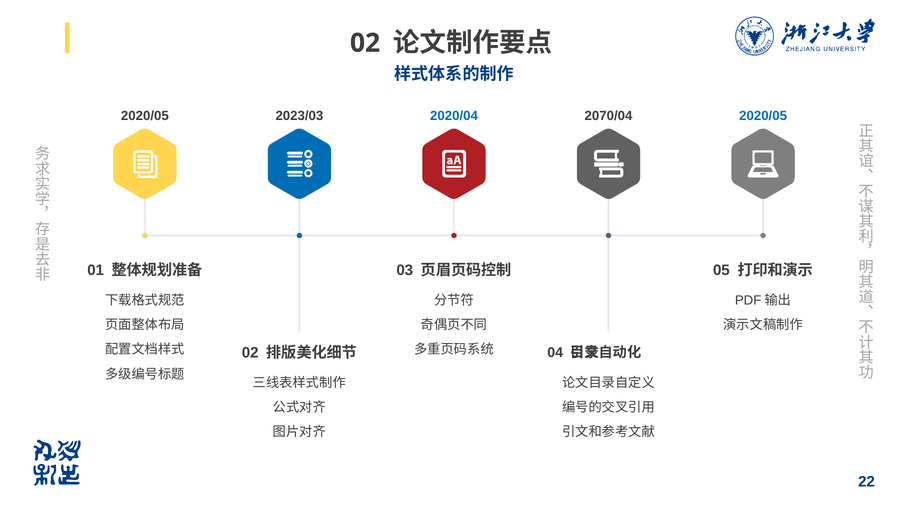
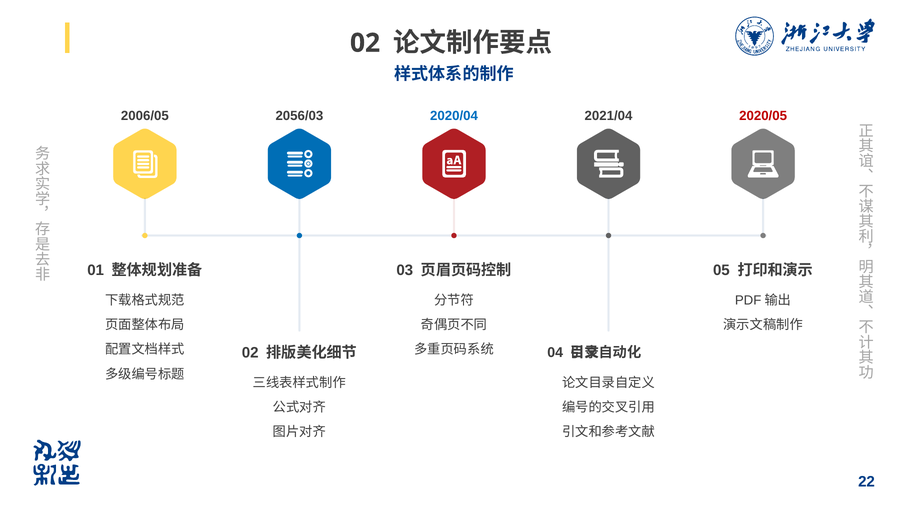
2020/05: 2020/05 -> 2006/05 (145, 116)
2023/03: 2023/03 -> 2056/03 (299, 116)
2070/04: 2070/04 -> 2021/04 (609, 116)
2020/05 colour: blue -> red (763, 116)
